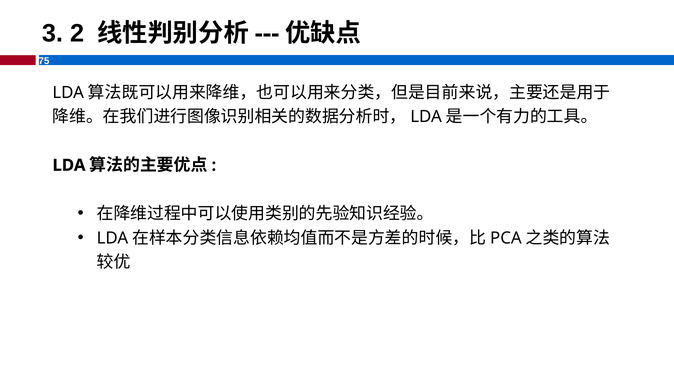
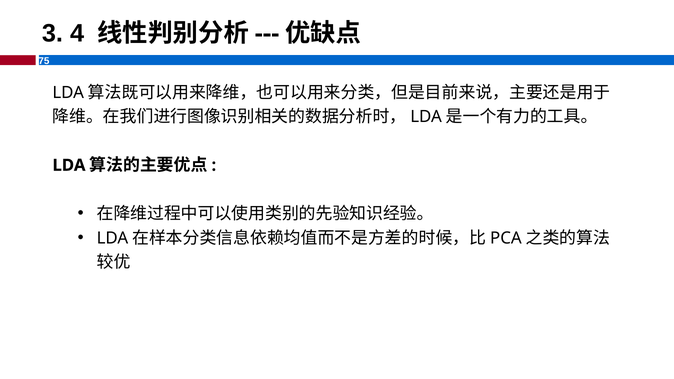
2: 2 -> 4 (77, 34)
